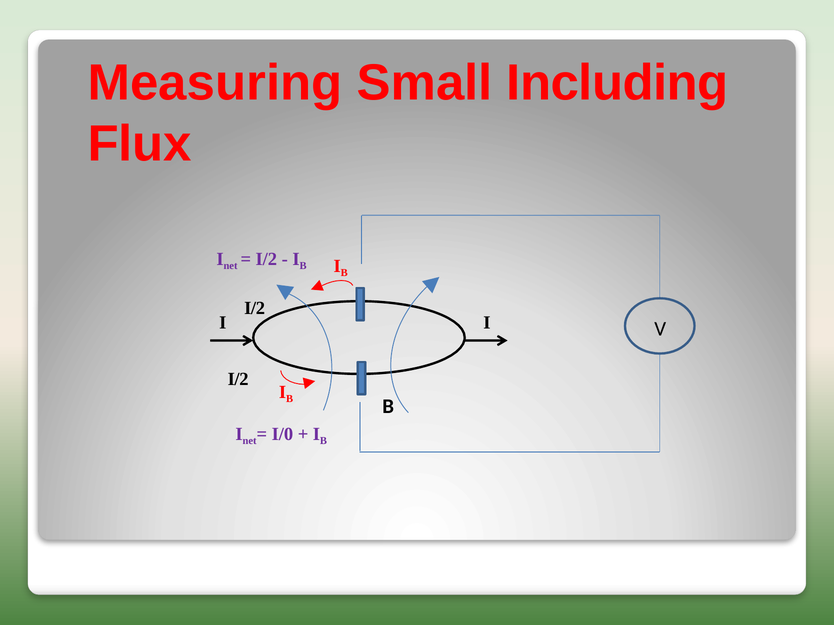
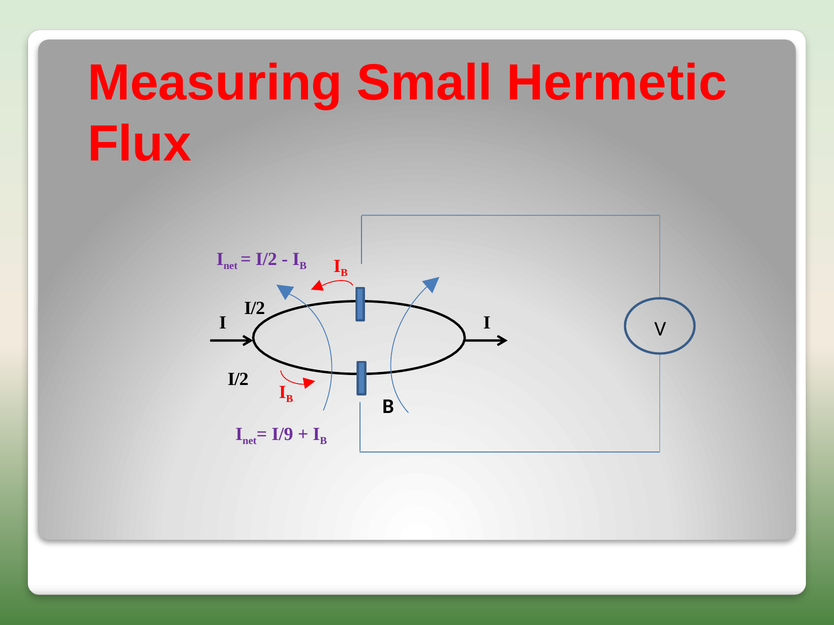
Including: Including -> Hermetic (617, 83)
I/0: I/0 -> I/9 (282, 435)
